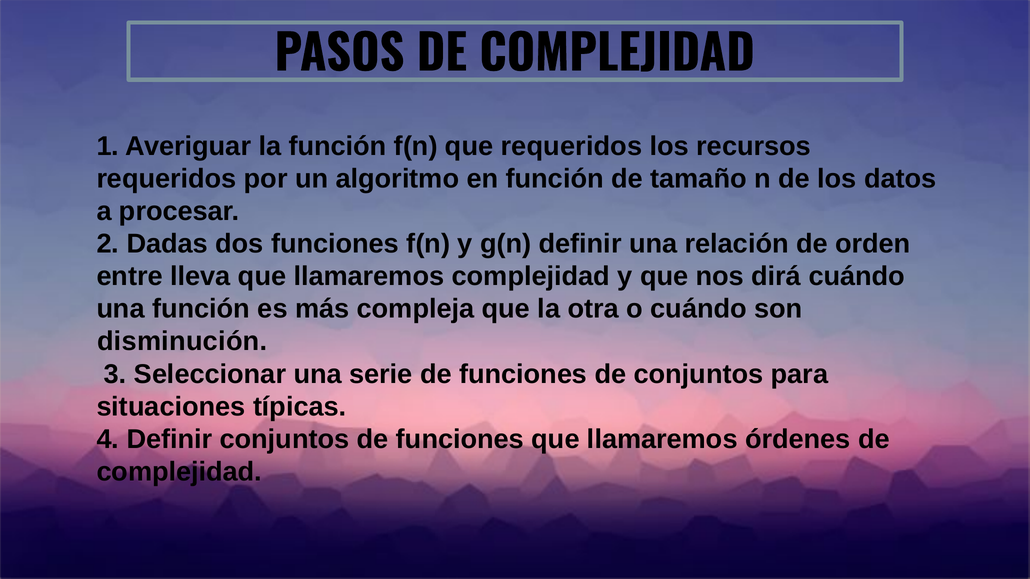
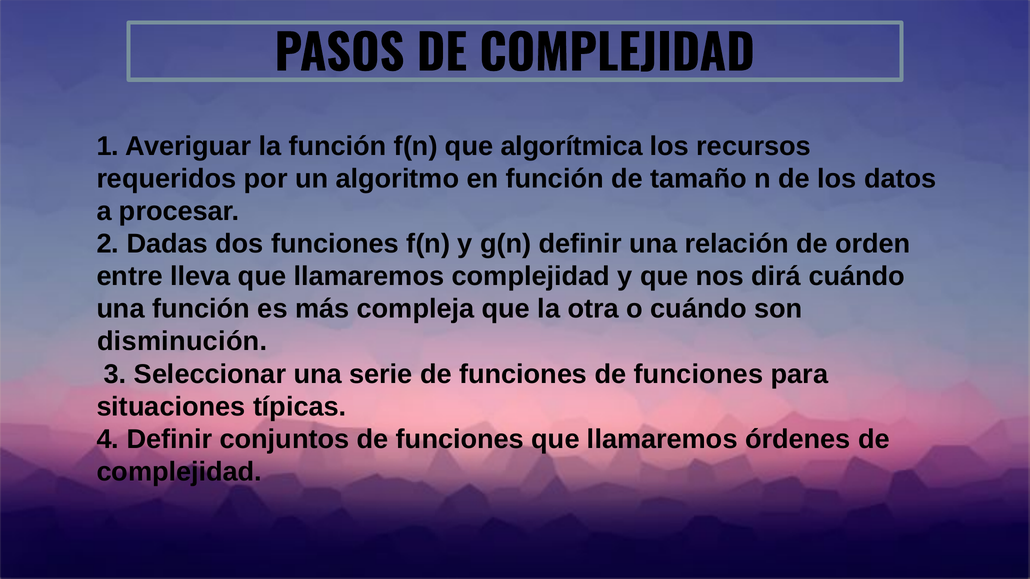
que requeridos: requeridos -> algorítmica (572, 146)
funciones de conjuntos: conjuntos -> funciones (698, 374)
